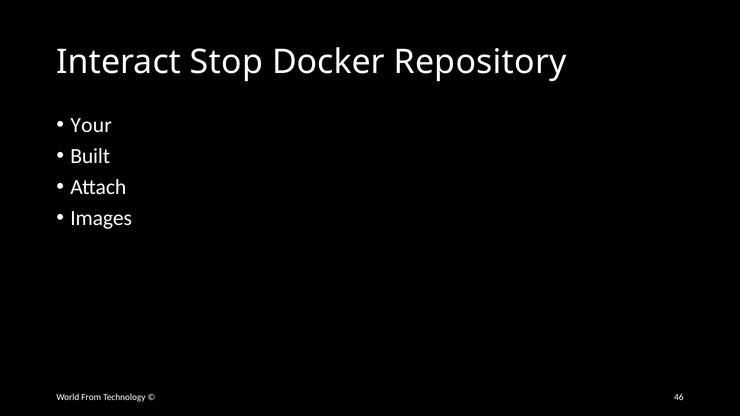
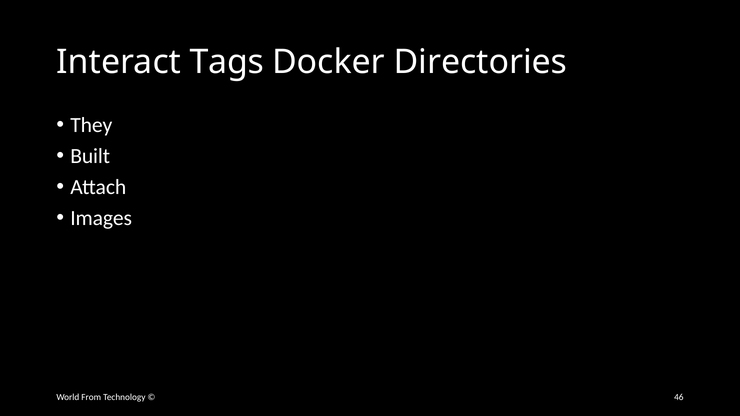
Stop: Stop -> Tags (227, 62)
Repository: Repository -> Directories (480, 62)
Your: Your -> They (91, 125)
